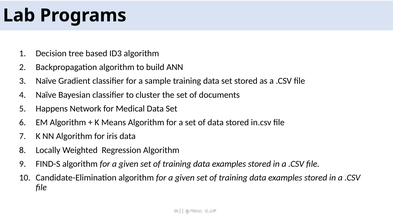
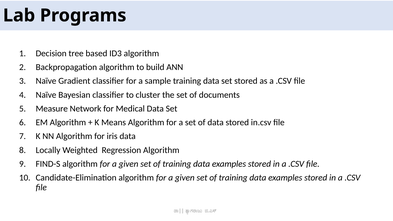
Happens: Happens -> Measure (52, 109)
